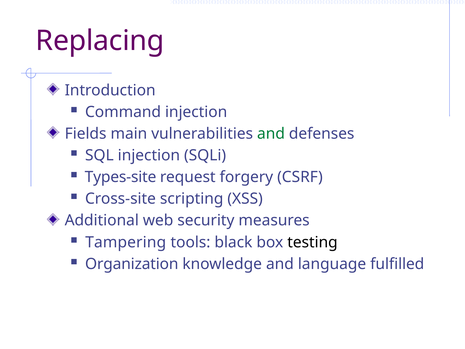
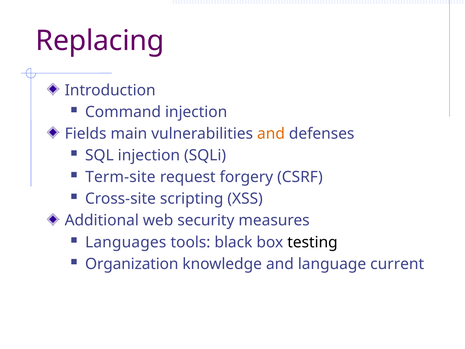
and colour: green -> orange (271, 134)
Types-site: Types-site -> Term-site (120, 177)
Tampering: Tampering -> Languages (126, 242)
fulfilled: fulfilled -> current (397, 264)
